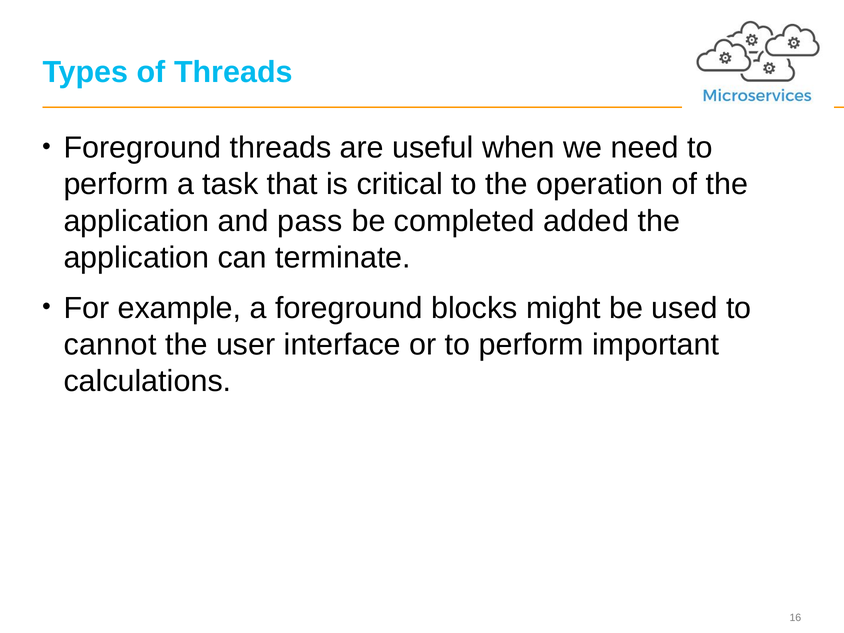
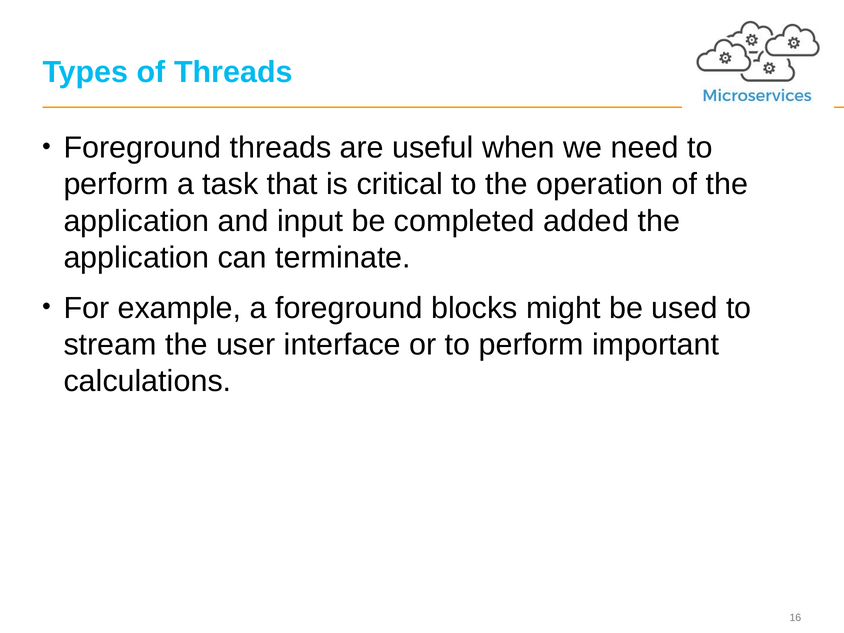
pass: pass -> input (310, 221)
cannot: cannot -> stream (110, 345)
